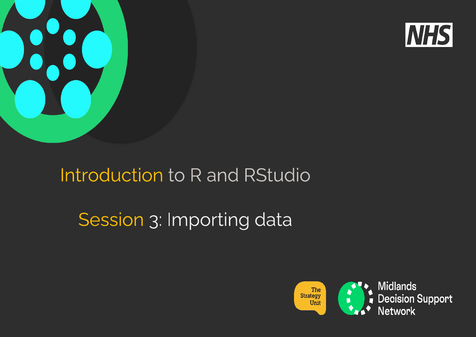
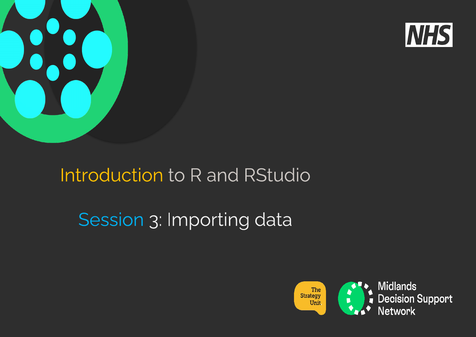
Session colour: yellow -> light blue (111, 220)
